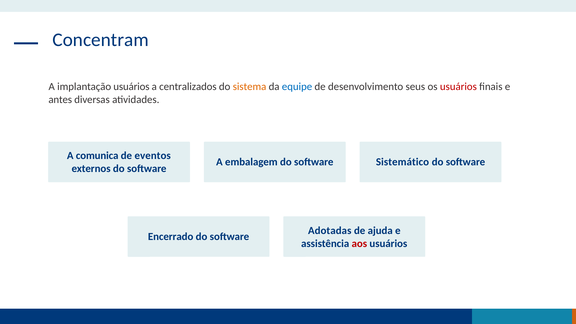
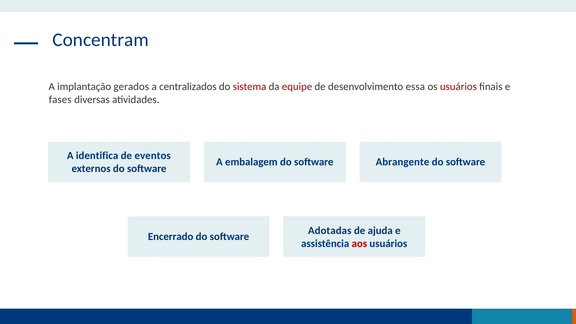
implantação usuários: usuários -> gerados (131, 87)
sistema colour: orange -> red (250, 87)
equipe colour: blue -> red (297, 87)
seus: seus -> essa (415, 87)
antes: antes -> fases (60, 100)
comunica: comunica -> identifica (97, 155)
Sistemático: Sistemático -> Abrangente (403, 162)
